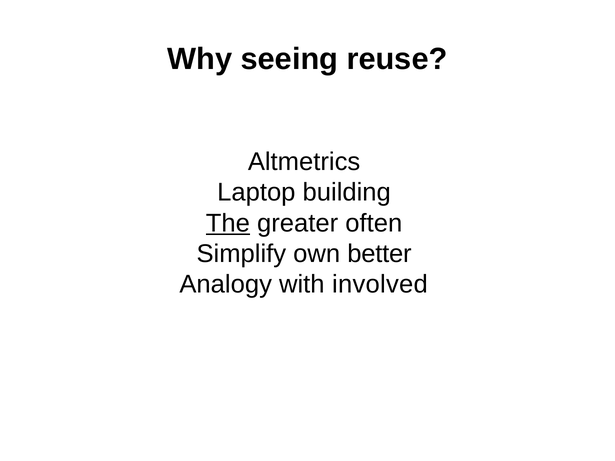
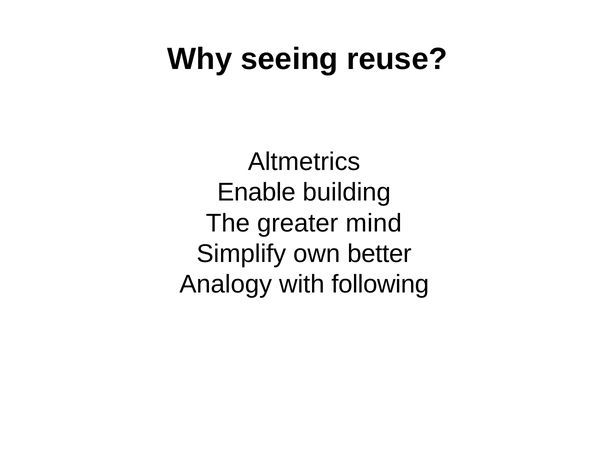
Laptop: Laptop -> Enable (256, 192)
The underline: present -> none (228, 223)
often: often -> mind (374, 223)
involved: involved -> following (380, 285)
